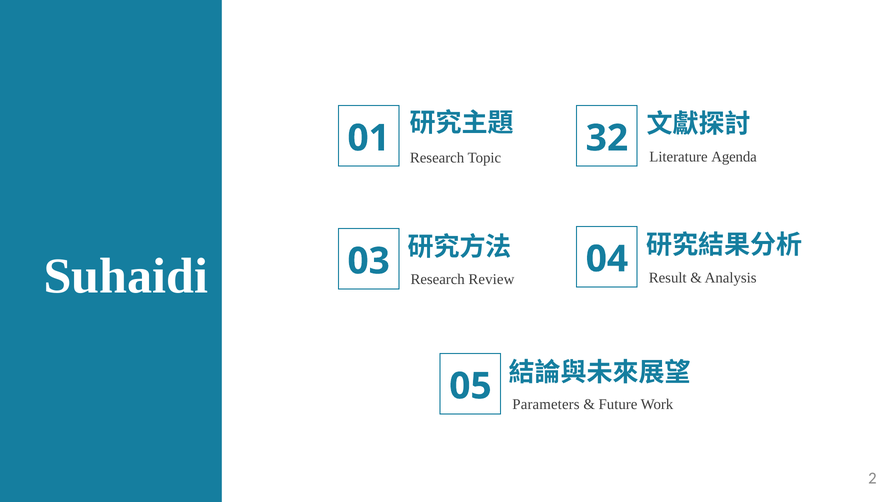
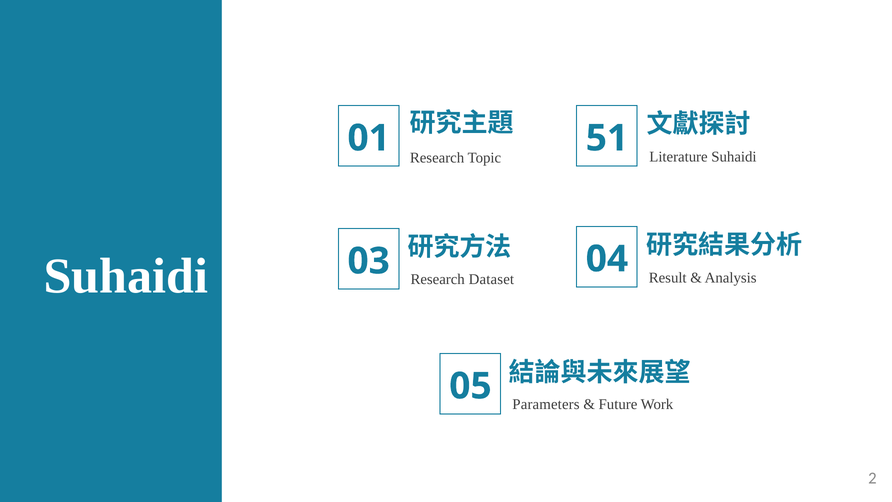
32: 32 -> 51 (607, 138)
Literature Agenda: Agenda -> Suhaidi (734, 157)
Review: Review -> Dataset (491, 279)
